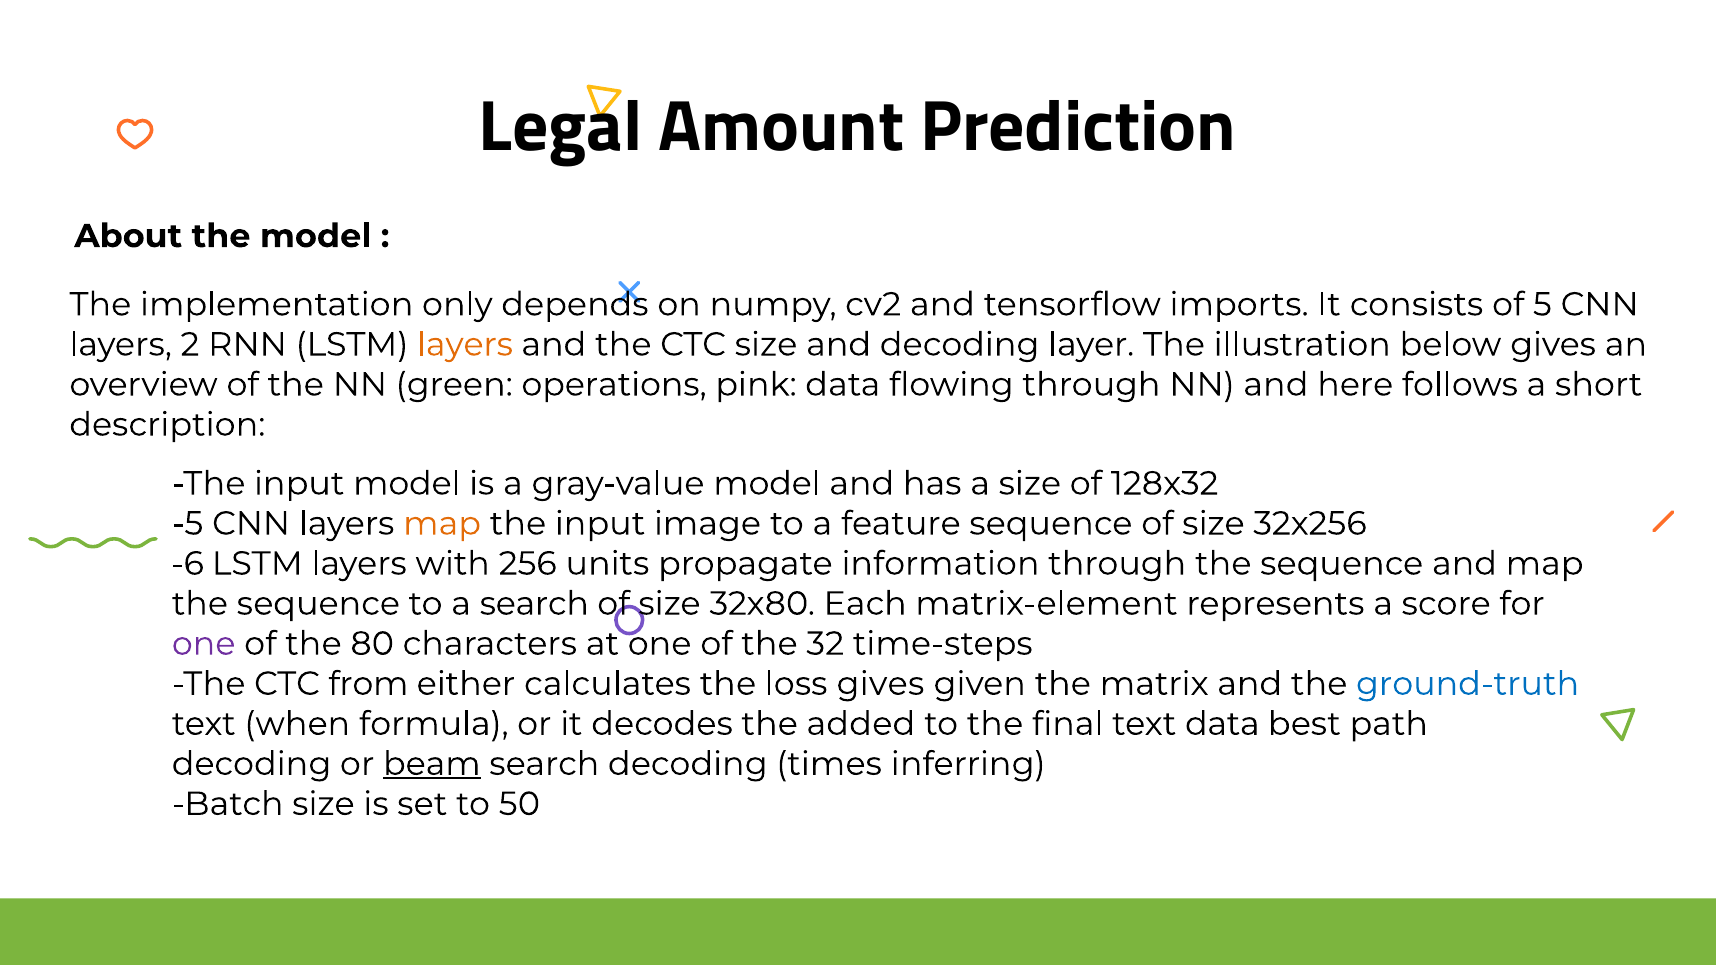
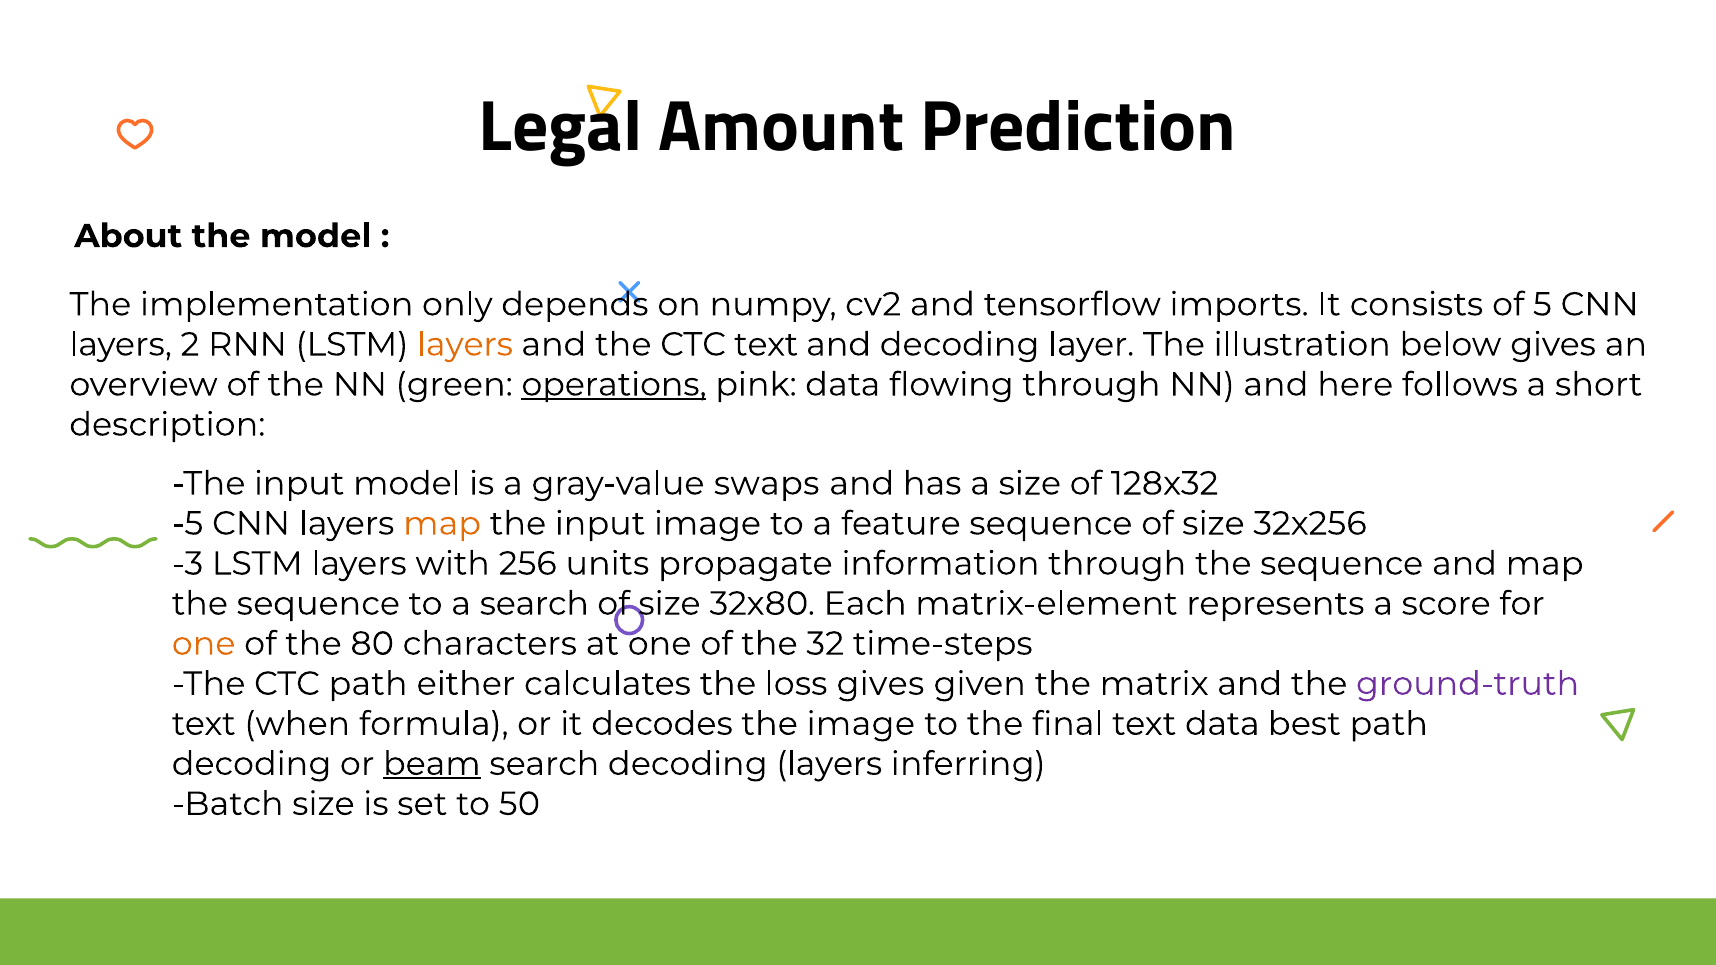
CTC size: size -> text (766, 345)
operations underline: none -> present (614, 385)
gray-value model: model -> swaps (767, 484)
-6: -6 -> -3 (188, 564)
one colour: purple -> orange (204, 644)
CTC from: from -> path (368, 684)
ground-truth colour: blue -> purple (1468, 684)
the added: added -> image (861, 724)
decoding times: times -> layers (829, 764)
